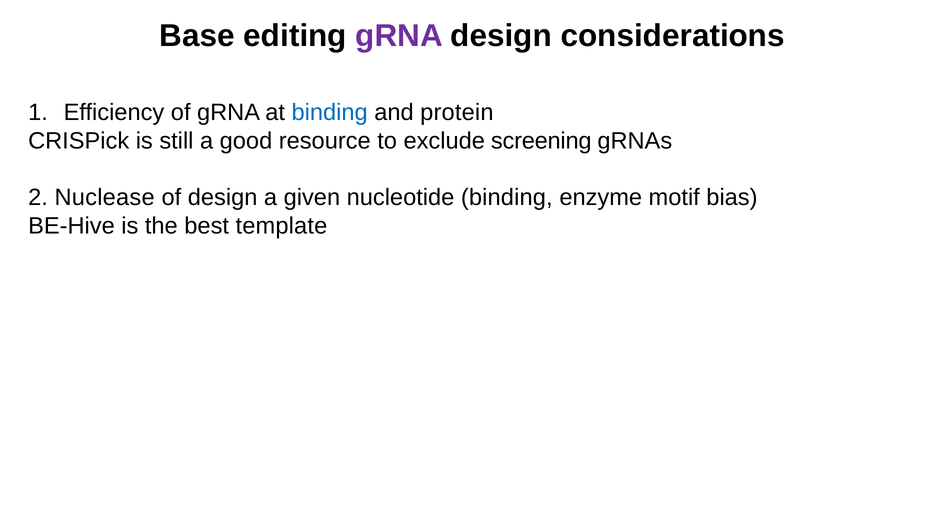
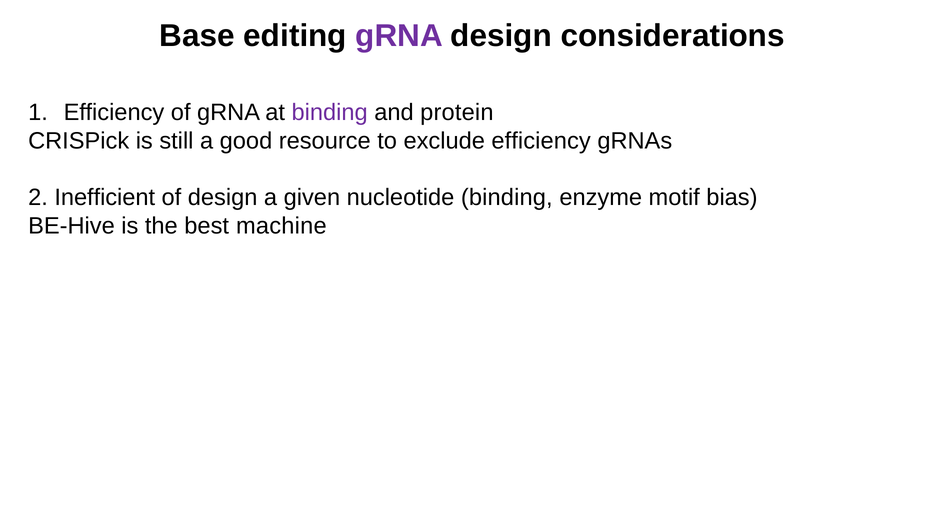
binding colour: blue -> purple (330, 112)
exclude screening: screening -> efficiency (541, 141)
Nuclease: Nuclease -> Inefficient (105, 197)
template: template -> machine (281, 226)
